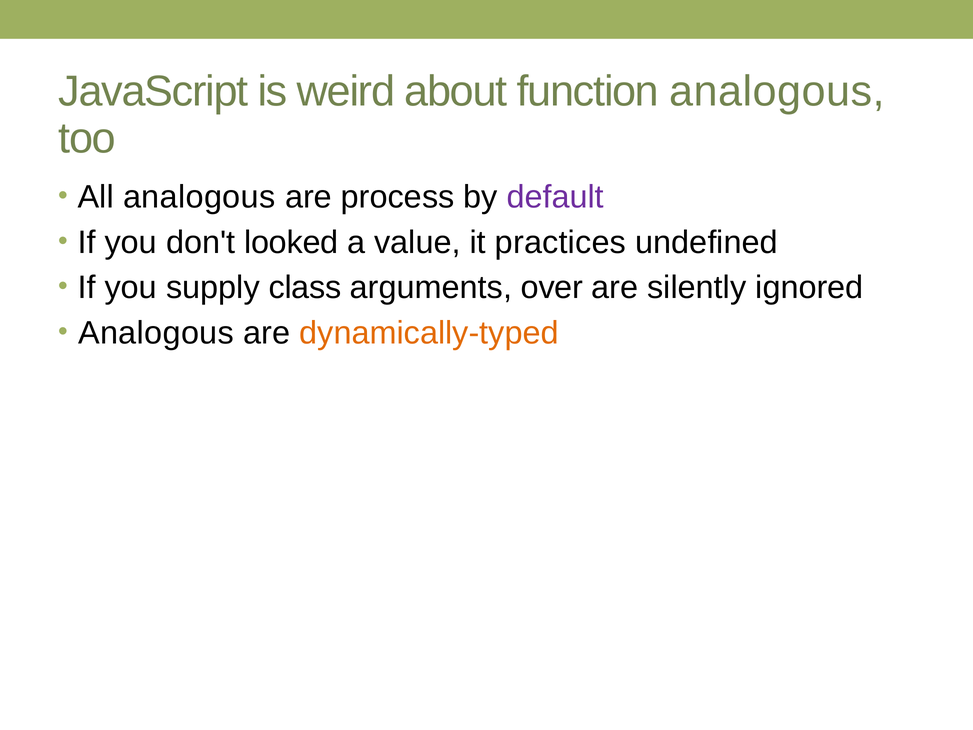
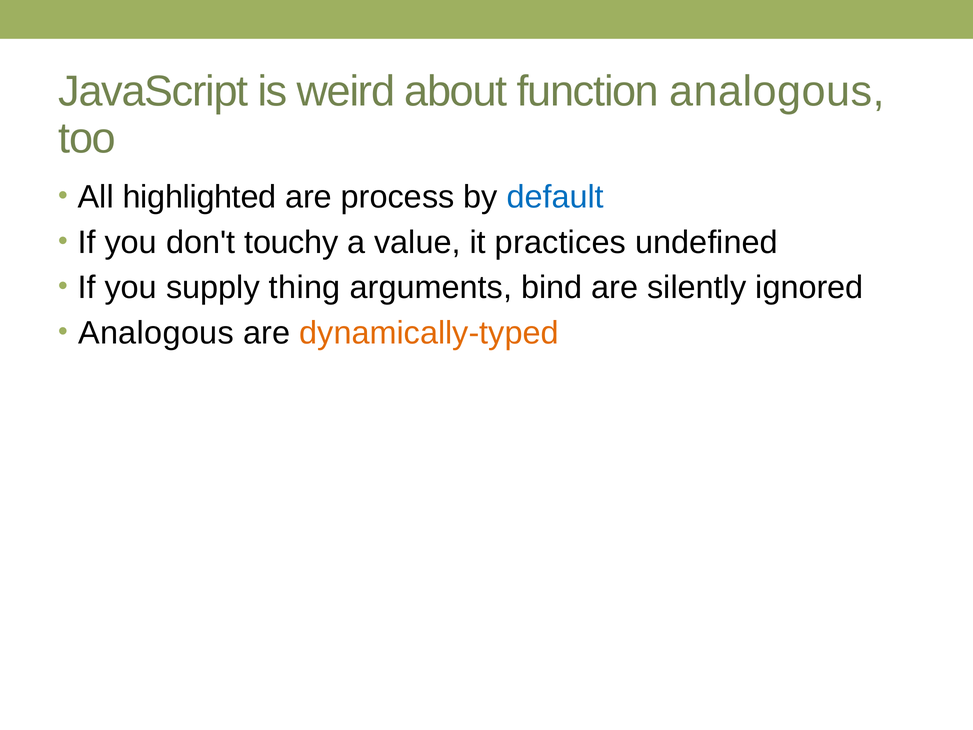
All analogous: analogous -> highlighted (200, 197)
default colour: purple -> blue (555, 197)
looked: looked -> touchy (291, 242)
class: class -> thing (305, 288)
over: over -> bind (552, 288)
